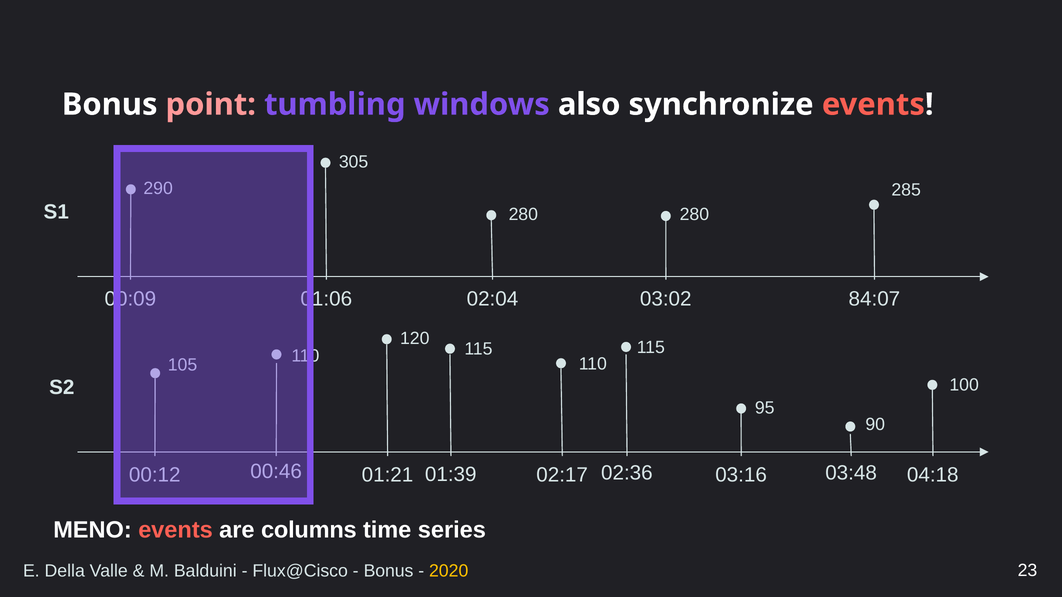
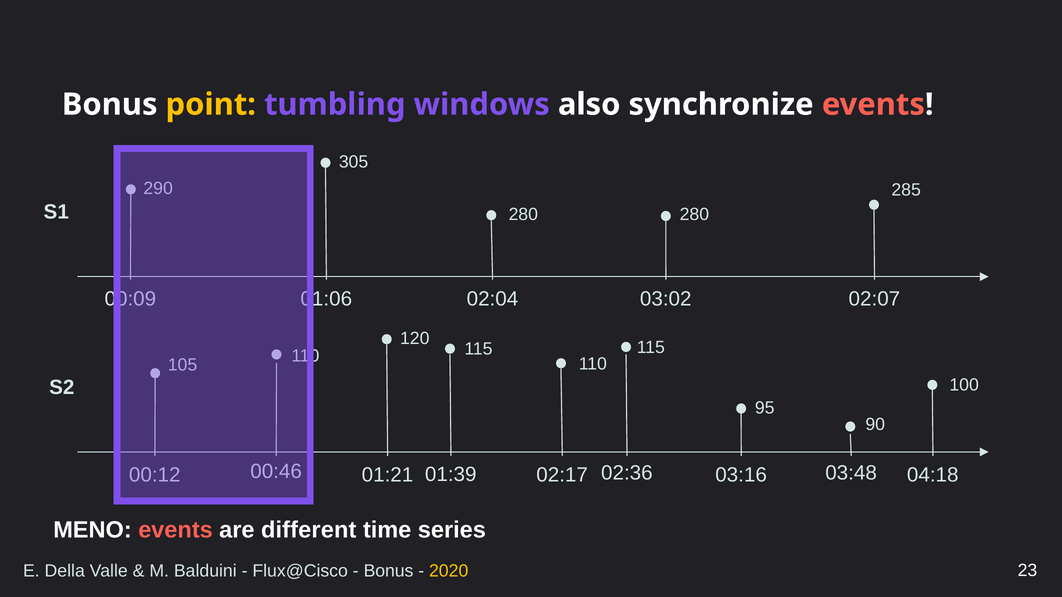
point colour: pink -> yellow (211, 105)
84:07: 84:07 -> 02:07 (874, 299)
columns: columns -> different (309, 530)
